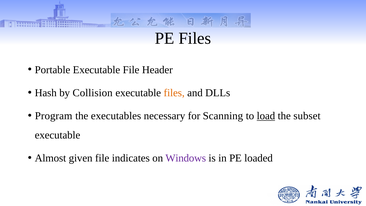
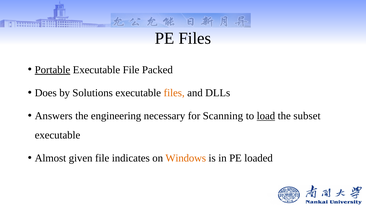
Portable underline: none -> present (53, 70)
Header: Header -> Packed (157, 70)
Hash: Hash -> Does (46, 93)
Collision: Collision -> Solutions (93, 93)
Program: Program -> Answers (54, 116)
executables: executables -> engineering (116, 116)
Windows colour: purple -> orange (186, 158)
